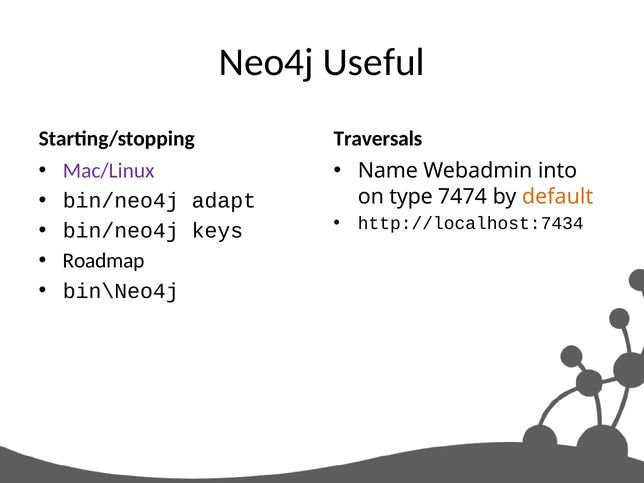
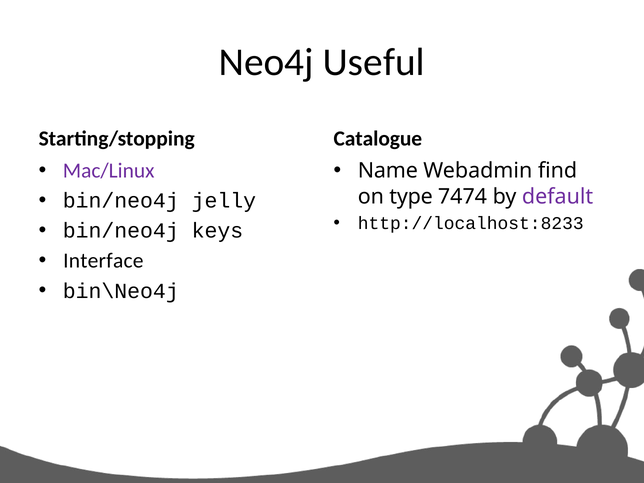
Traversals: Traversals -> Catalogue (378, 139)
into: into -> find (558, 171)
adapt: adapt -> jelly (224, 201)
default colour: orange -> purple (558, 197)
http://localhost:7434: http://localhost:7434 -> http://localhost:8233 (471, 223)
Roadmap: Roadmap -> Interface (103, 261)
